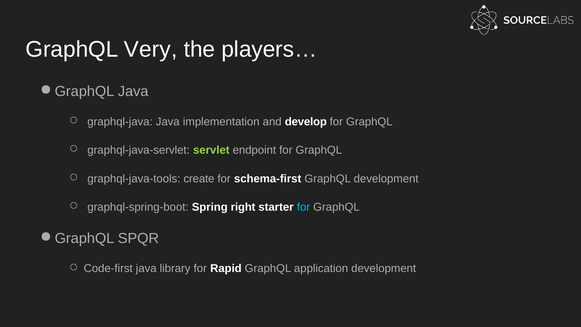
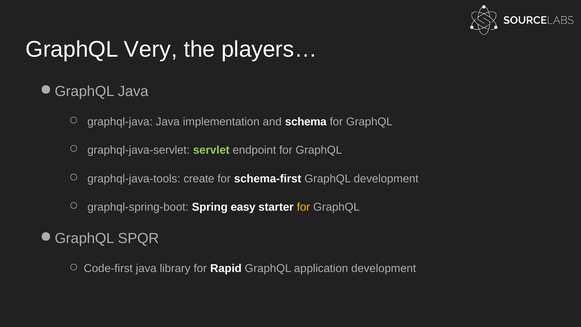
develop: develop -> schema (306, 122)
right: right -> easy (243, 207)
for colour: light blue -> yellow (303, 207)
